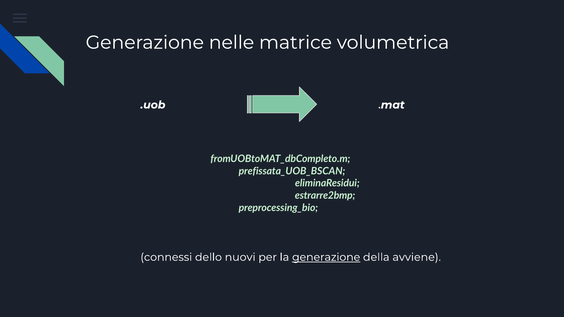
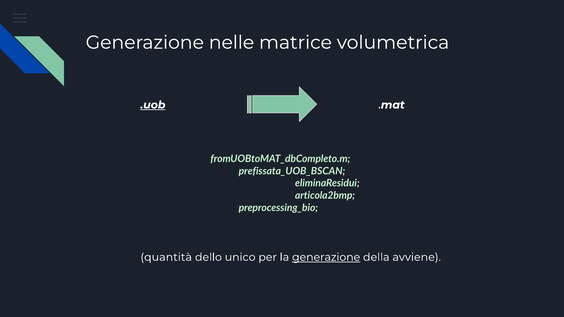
.uob underline: none -> present (153, 105)
estrarre2bmp: estrarre2bmp -> articola2bmp (325, 196)
connessi: connessi -> quantità (166, 257)
nuovi: nuovi -> unico (240, 257)
